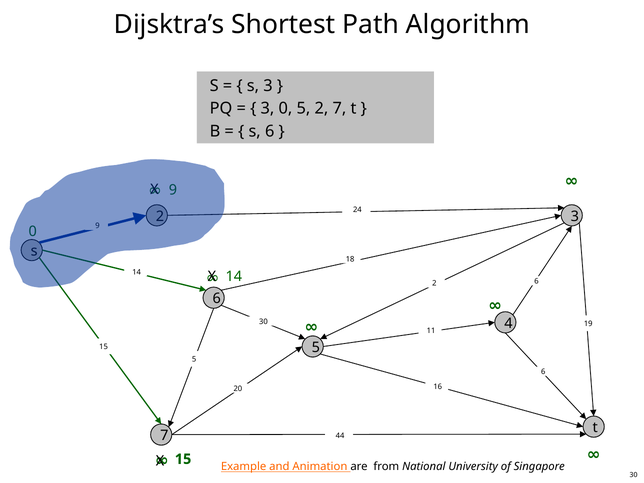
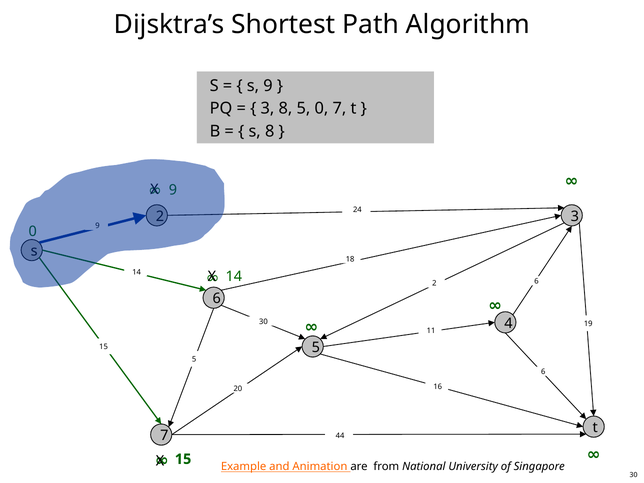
3: 3 -> 9 (268, 86)
3 0: 0 -> 8 (285, 109)
5 2: 2 -> 0 (321, 109)
s 6: 6 -> 8 (270, 131)
